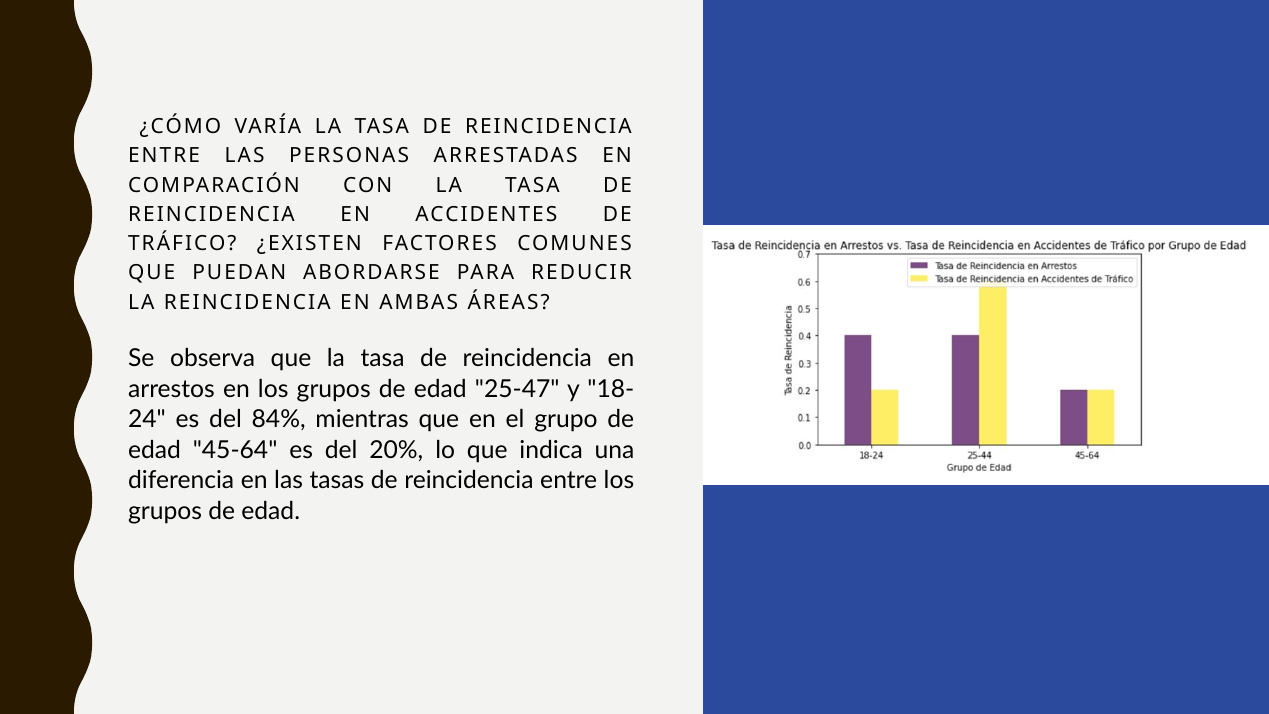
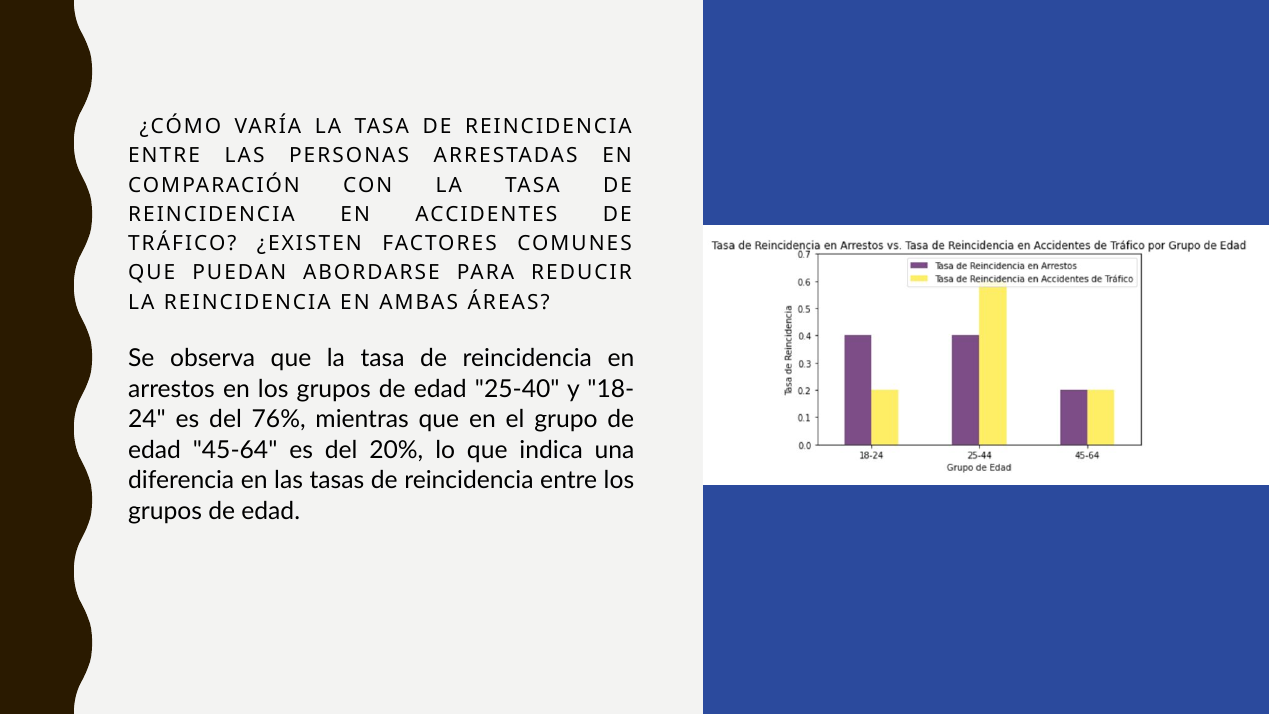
25-47: 25-47 -> 25-40 (517, 389)
84%: 84% -> 76% (279, 419)
